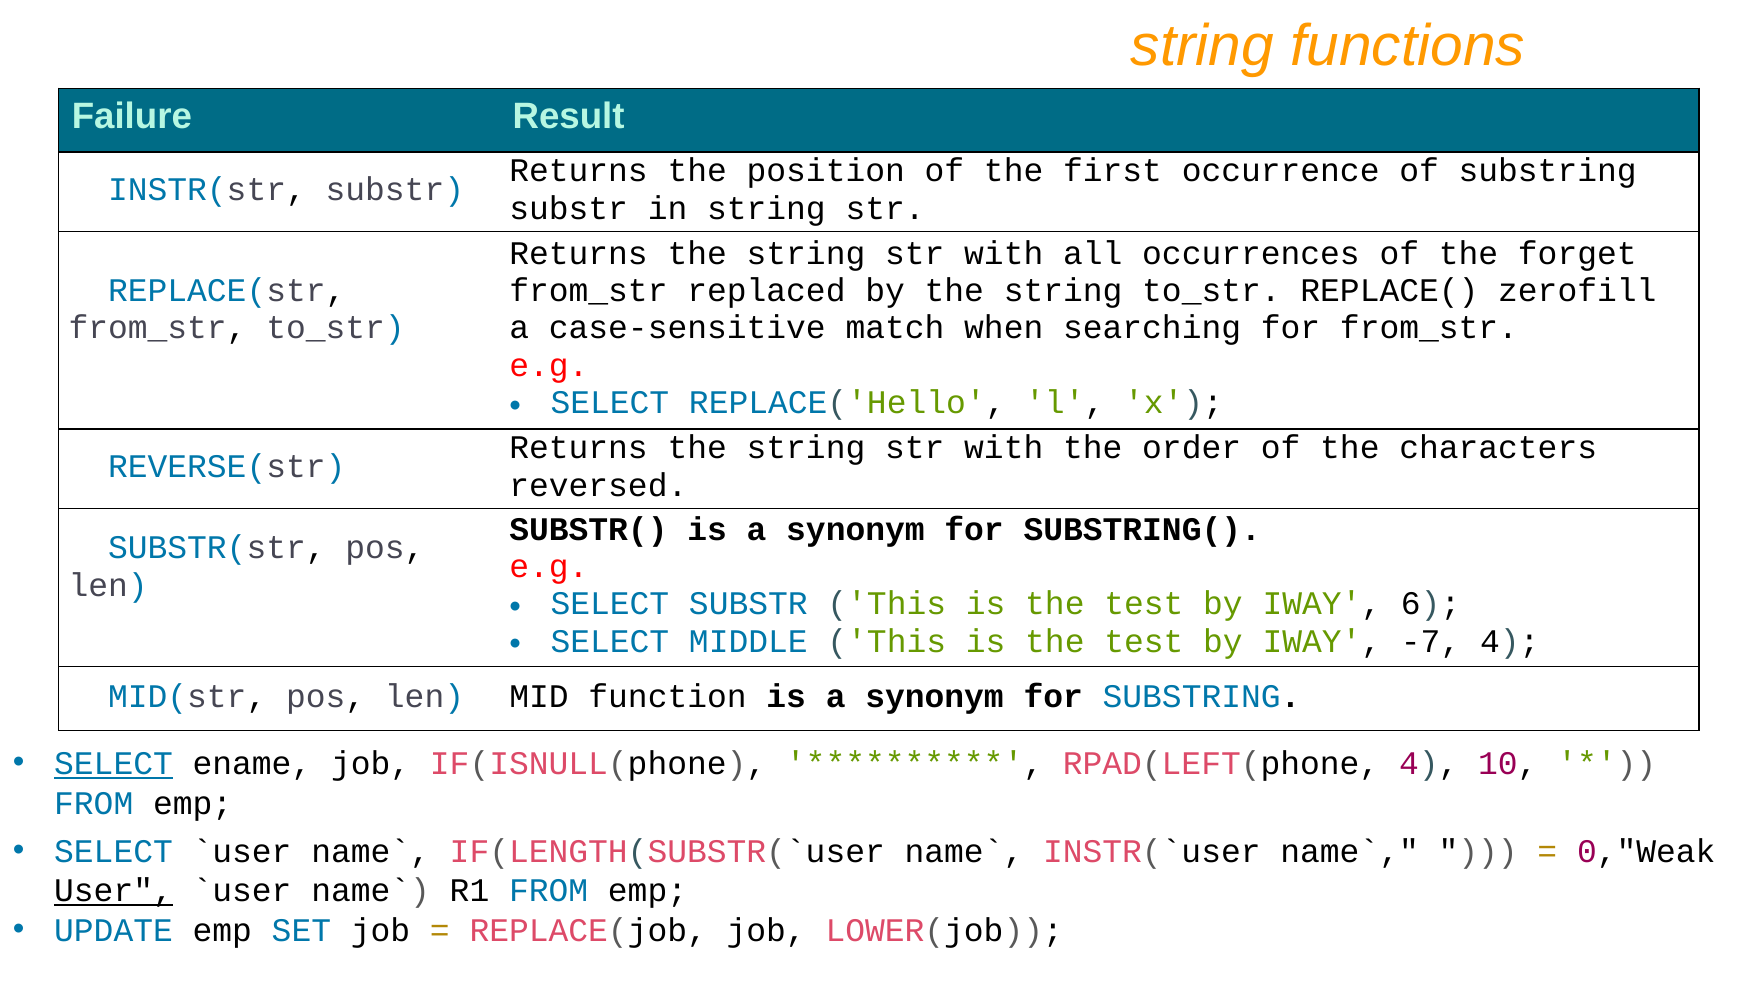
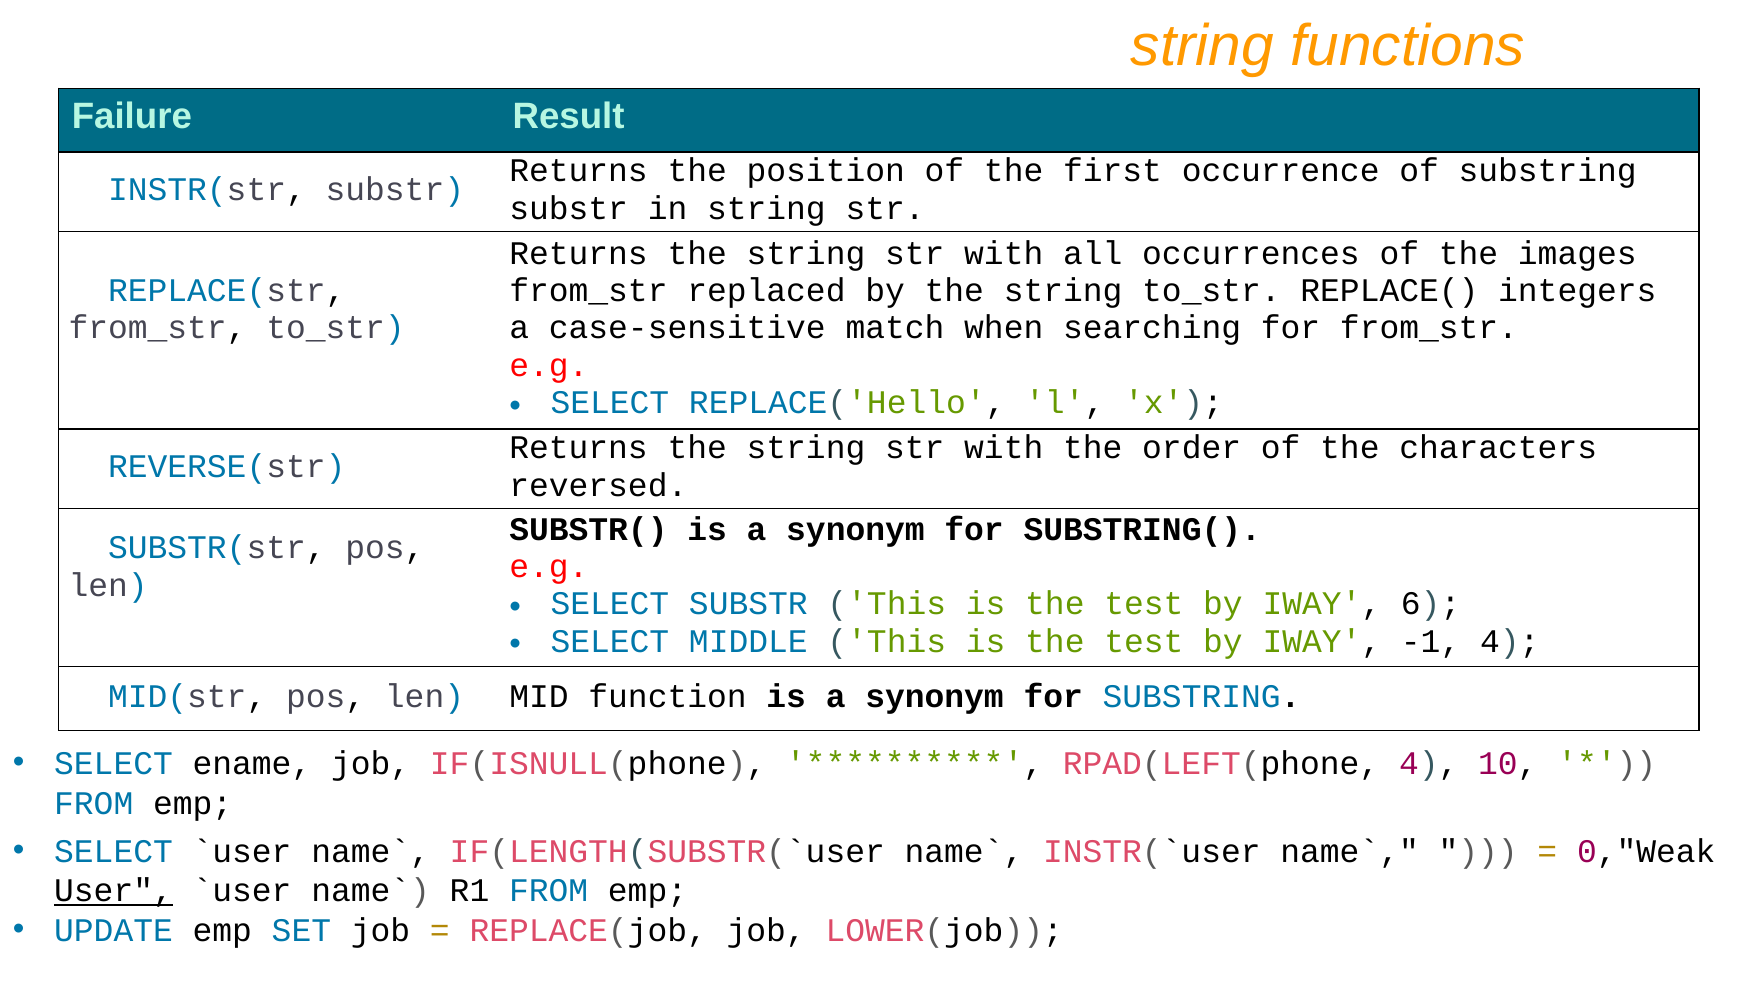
forget: forget -> images (1577, 253)
zerofill: zerofill -> integers (1577, 291)
-7: -7 -> -1 (1431, 641)
SELECT underline: present -> none (114, 764)
